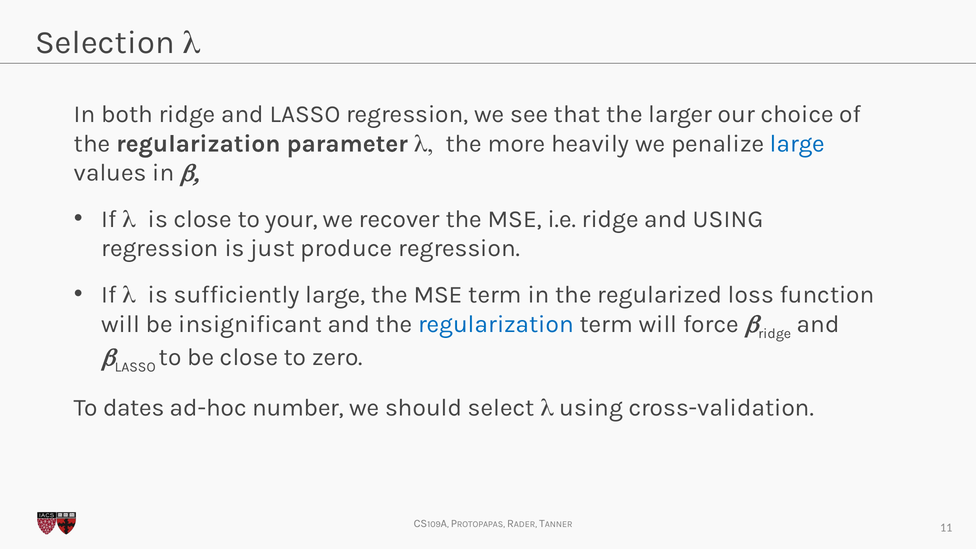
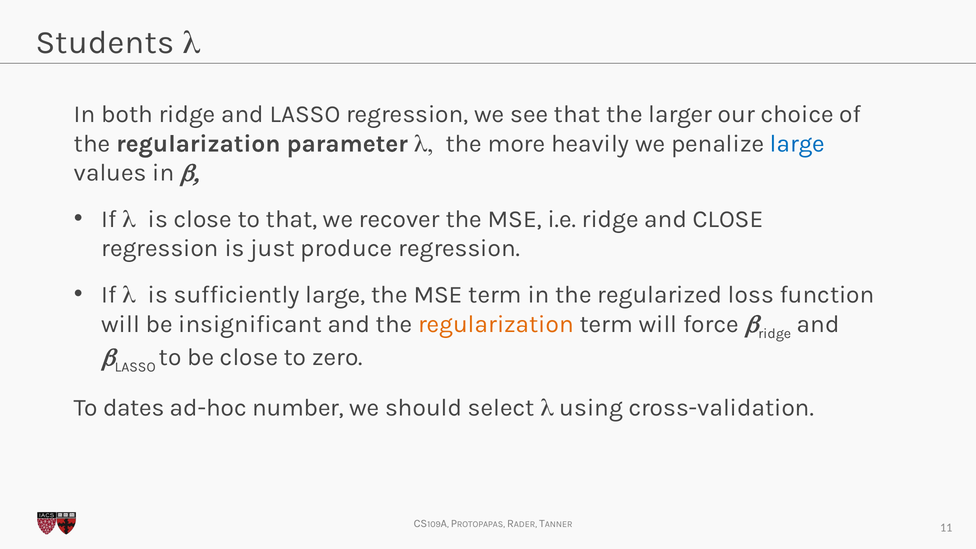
Selection: Selection -> Students (105, 43)
to your: your -> that (292, 219)
and USING: USING -> CLOSE (728, 219)
regularization colour: blue -> orange (496, 324)
